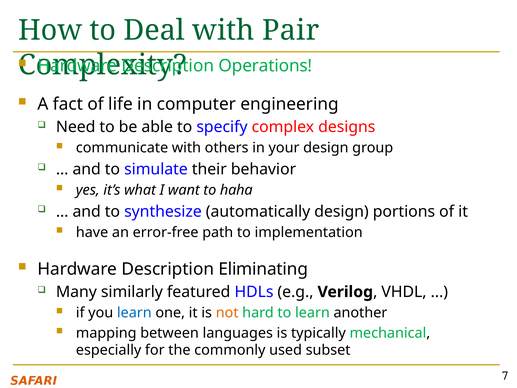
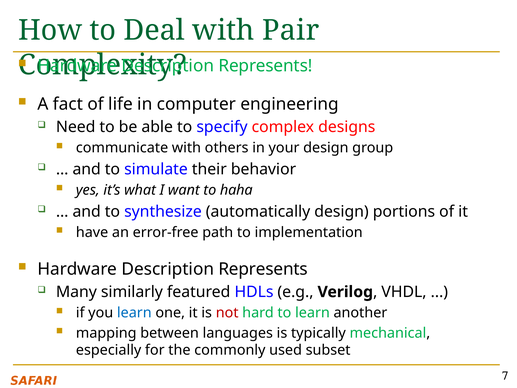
Operations: Operations -> Represents (265, 66)
Eliminating: Eliminating -> Represents (263, 269)
not colour: orange -> red (227, 313)
